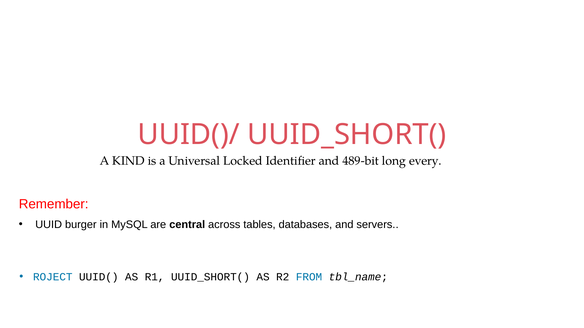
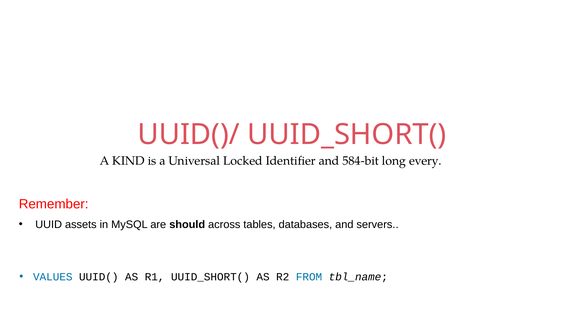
489-bit: 489-bit -> 584-bit (361, 161)
burger: burger -> assets (81, 225)
central: central -> should (187, 225)
ROJECT: ROJECT -> VALUES (53, 277)
